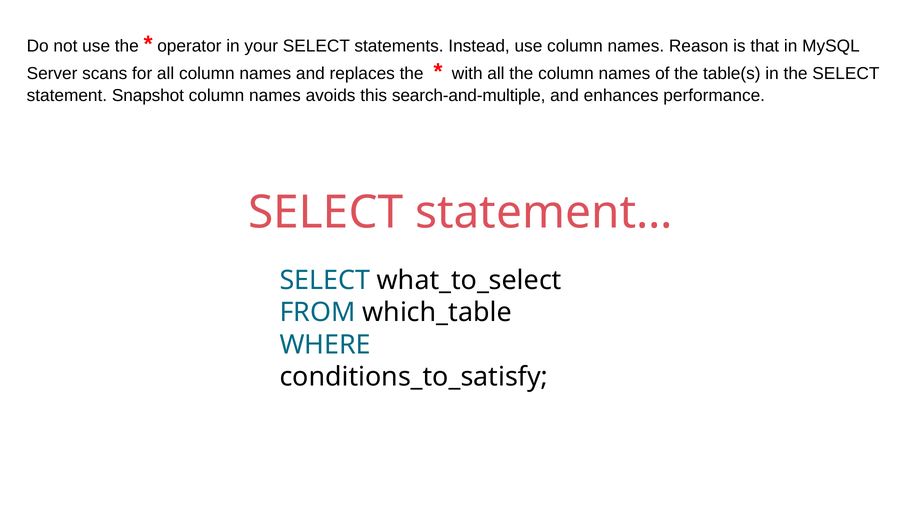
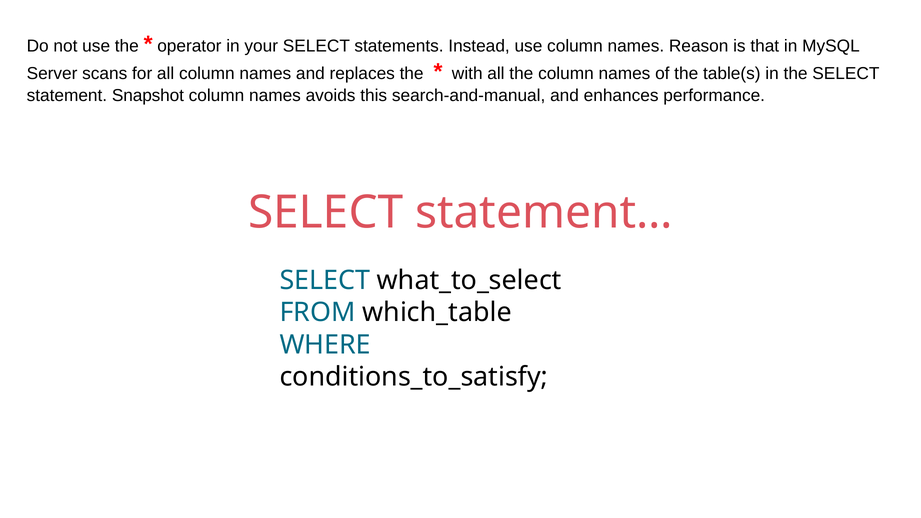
search-and-multiple: search-and-multiple -> search-and-manual (469, 95)
